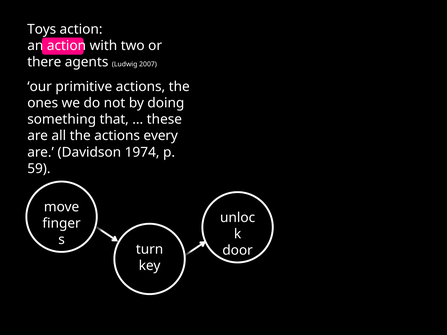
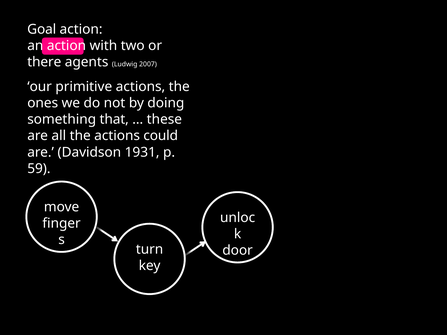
Toys: Toys -> Goal (42, 29)
every: every -> could (161, 136)
1974: 1974 -> 1931 (142, 152)
